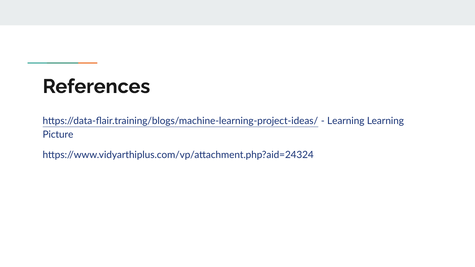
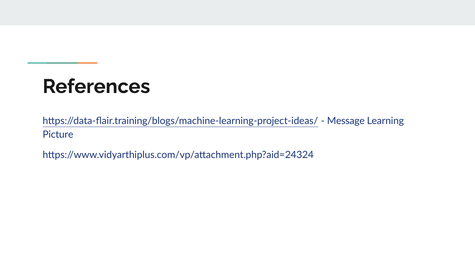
Learning: Learning -> Message (346, 121)
